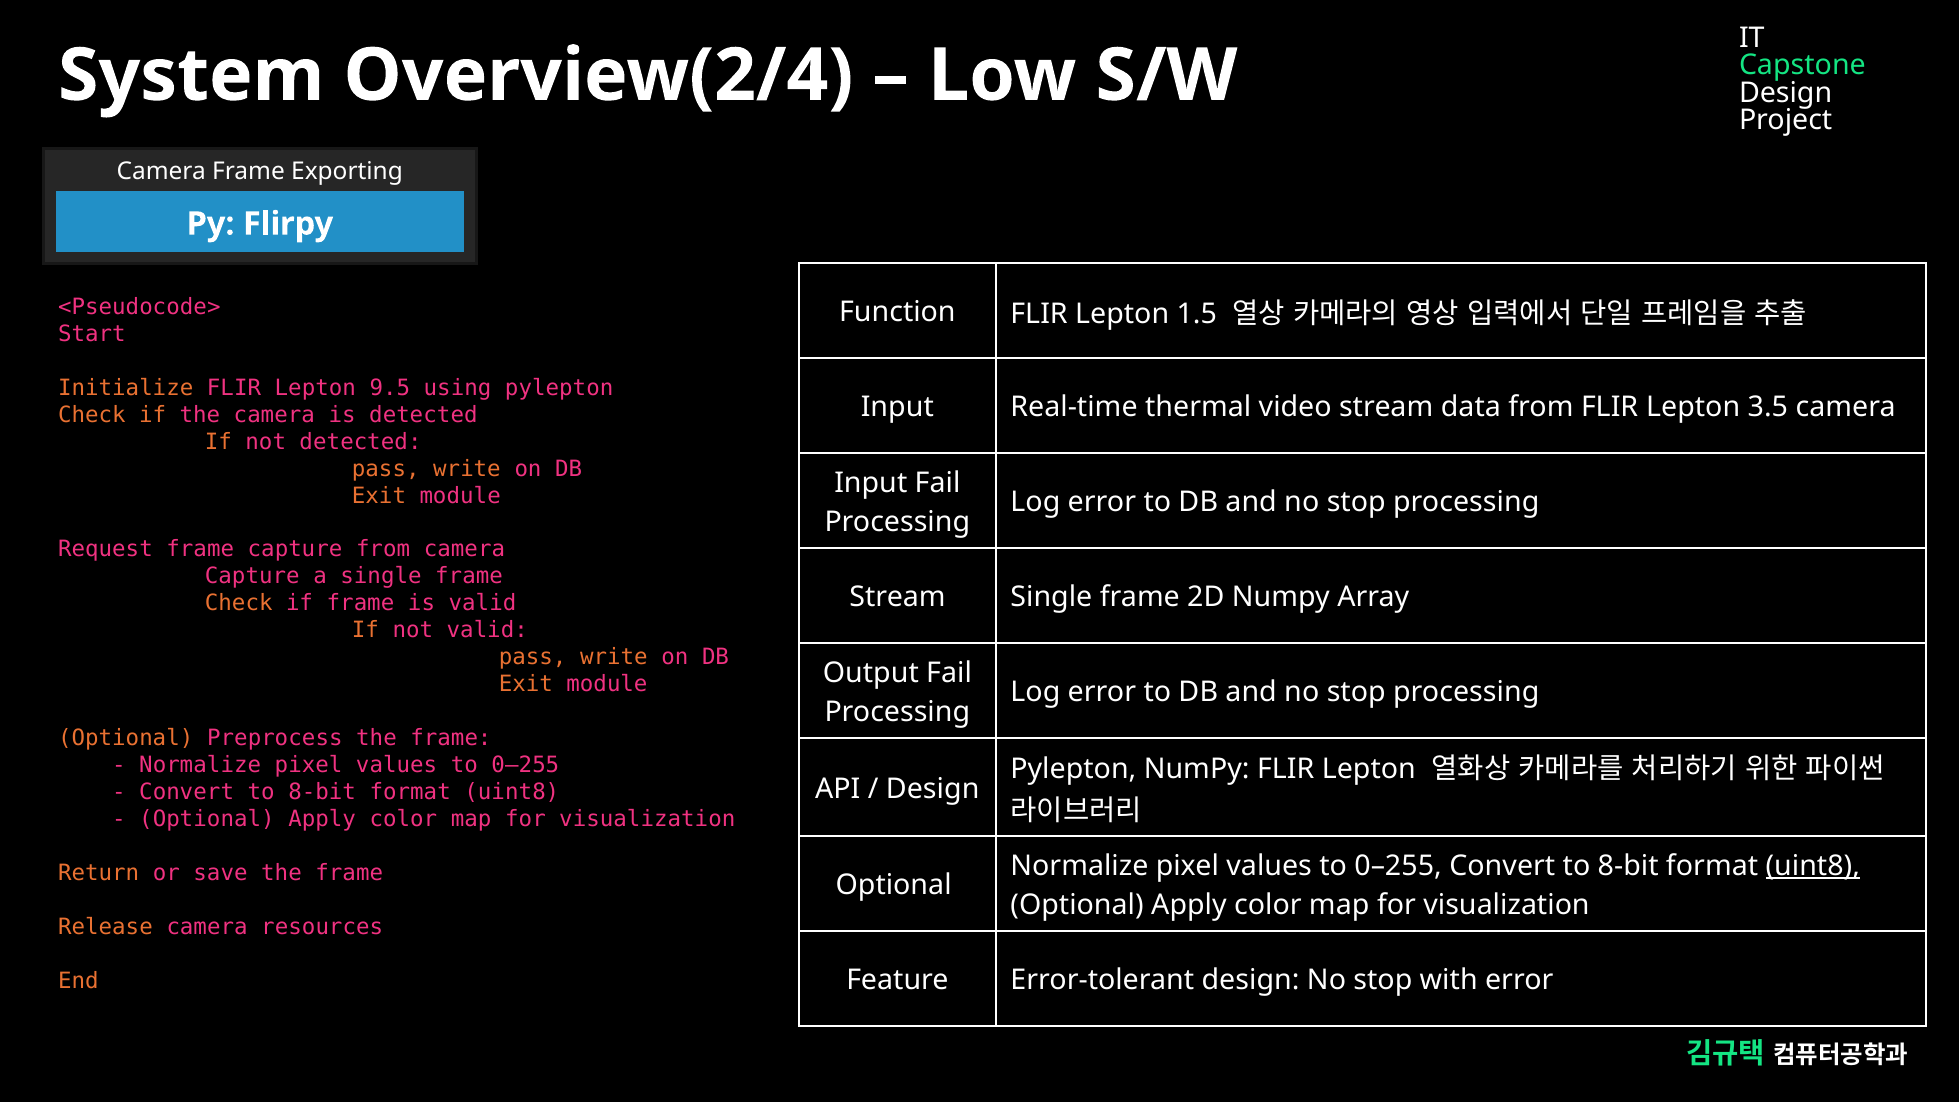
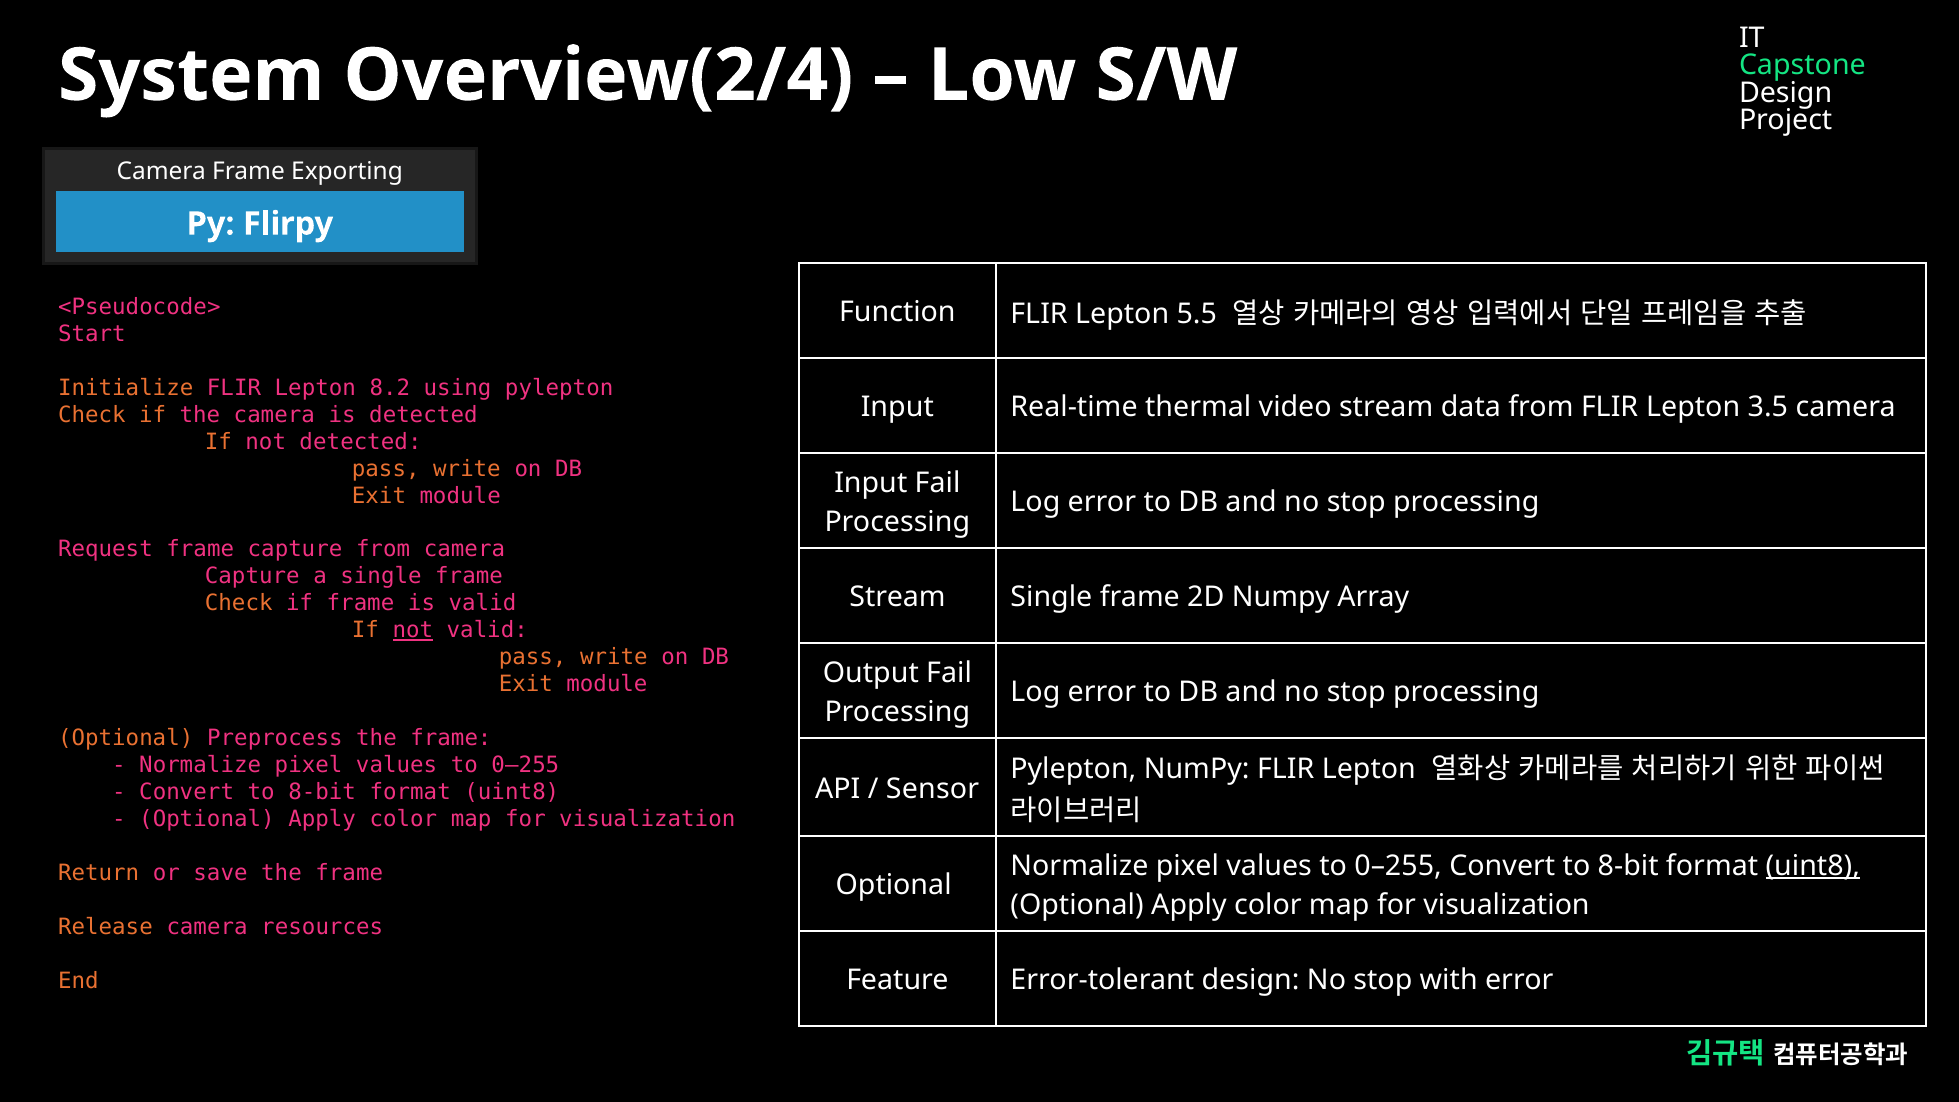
1.5: 1.5 -> 5.5 (1197, 314)
9.5: 9.5 -> 8.2 (390, 388)
not underline: none -> present (413, 630)
Design: Design -> Sensor (933, 789)
